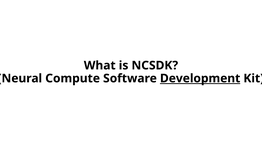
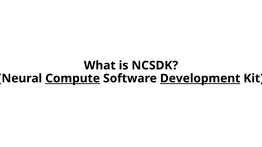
Compute underline: none -> present (73, 79)
